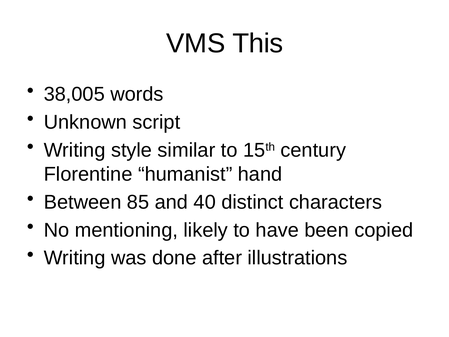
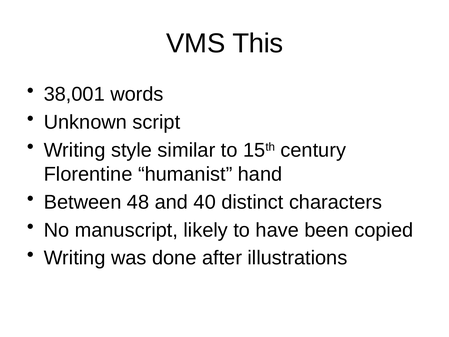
38,005: 38,005 -> 38,001 (74, 94)
85: 85 -> 48 (138, 202)
mentioning: mentioning -> manuscript (126, 230)
